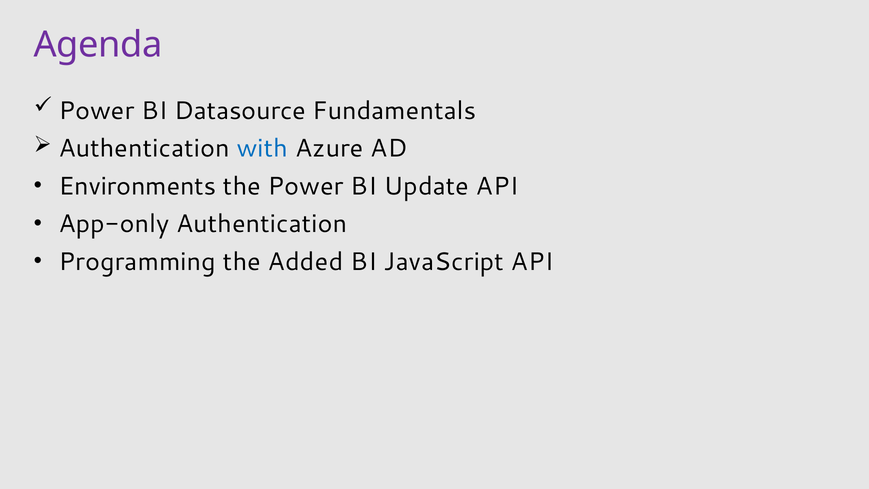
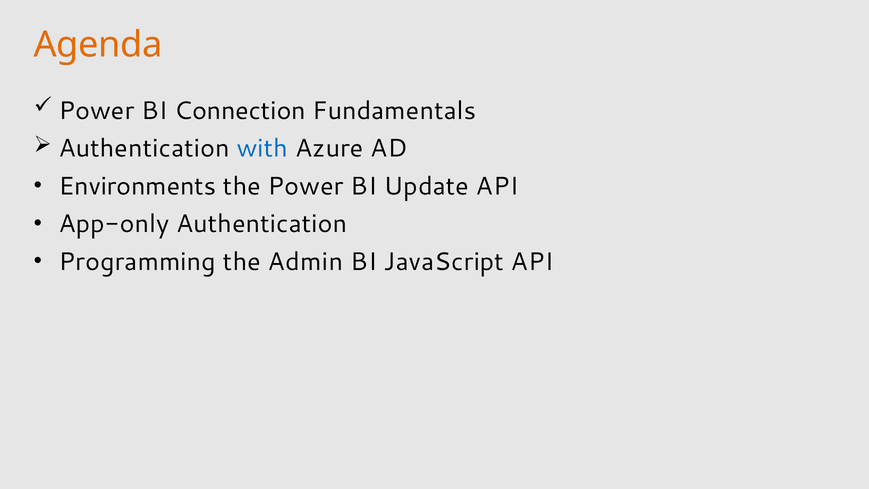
Agenda colour: purple -> orange (98, 45)
Datasource: Datasource -> Connection (240, 111)
Added: Added -> Admin (306, 262)
